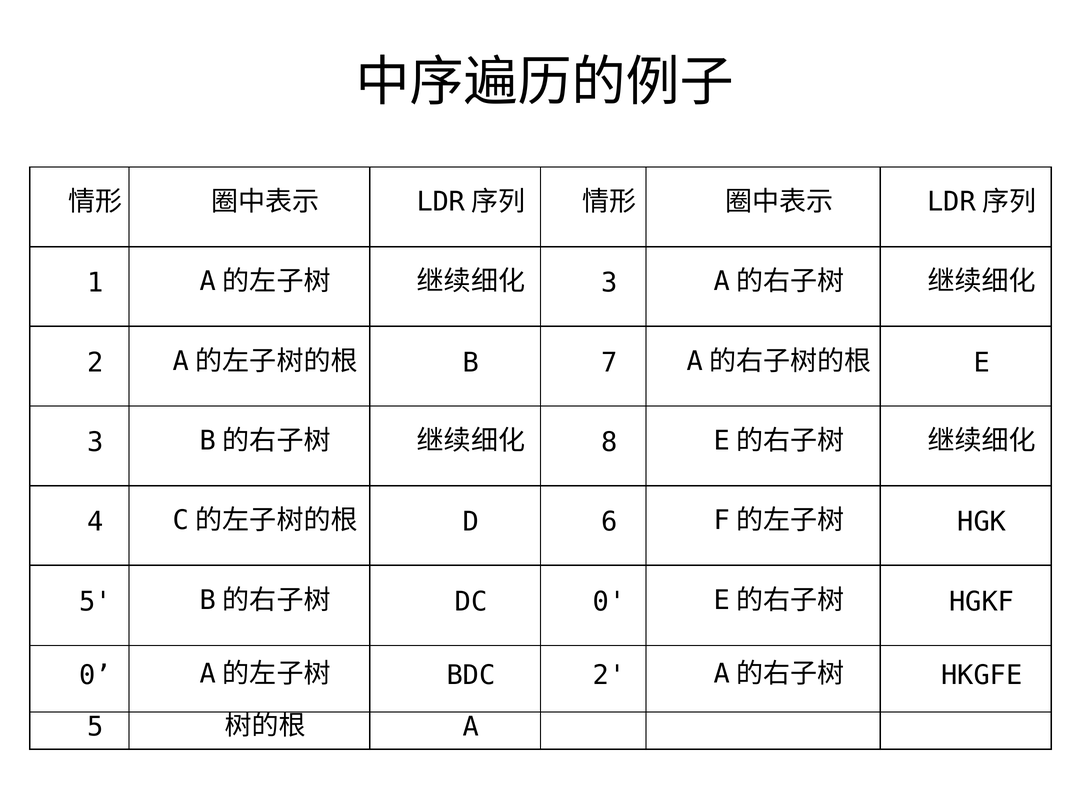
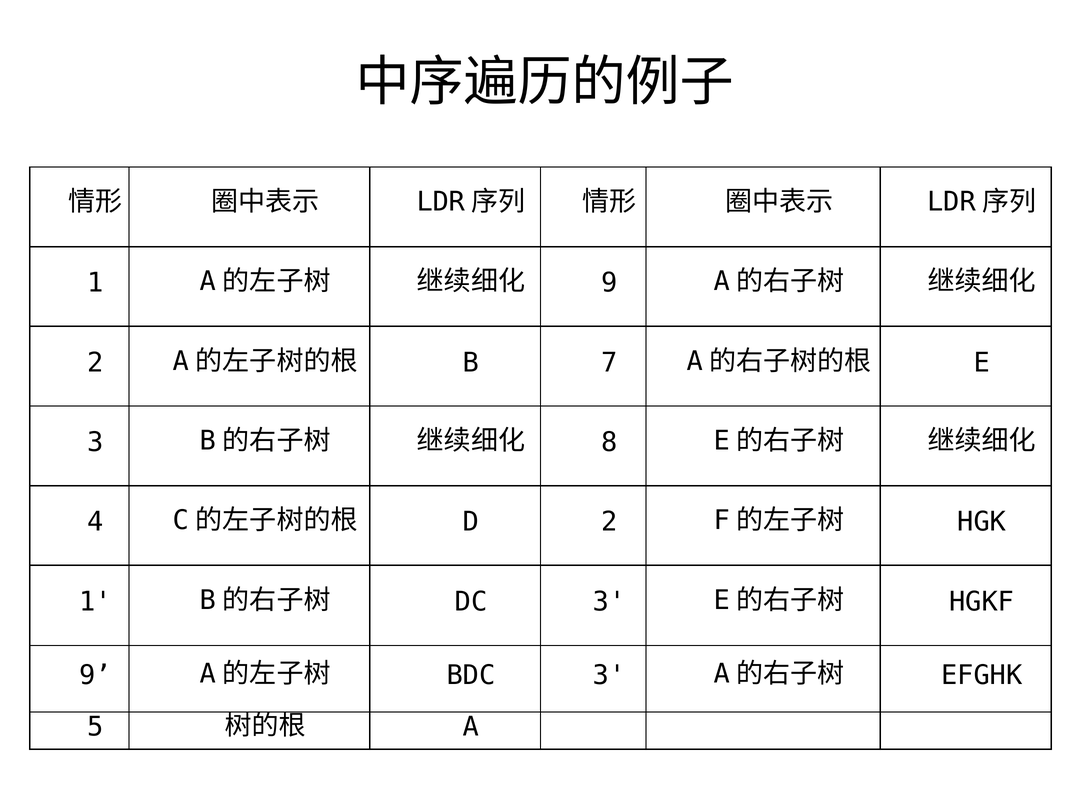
3: 3 -> 9 (609, 283)
D 6: 6 -> 2 (609, 522)
5: 5 -> 1 (95, 602)
DC 0: 0 -> 3 (609, 602)
0: 0 -> 9 (95, 675)
BDC 2: 2 -> 3 (609, 675)
HKGFE: HKGFE -> EFGHK (982, 675)
